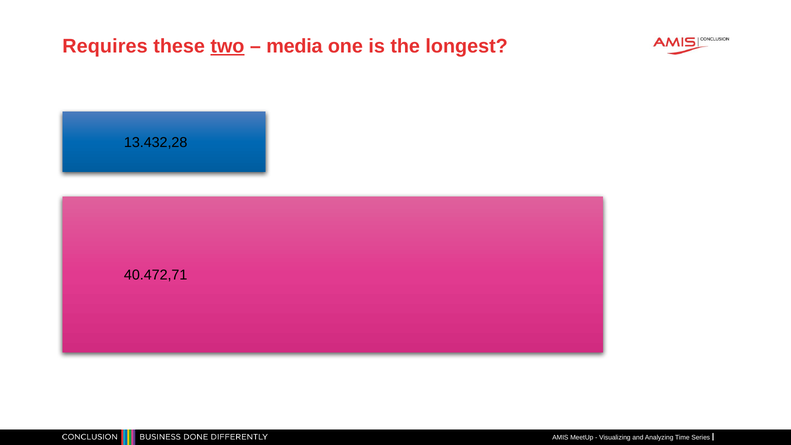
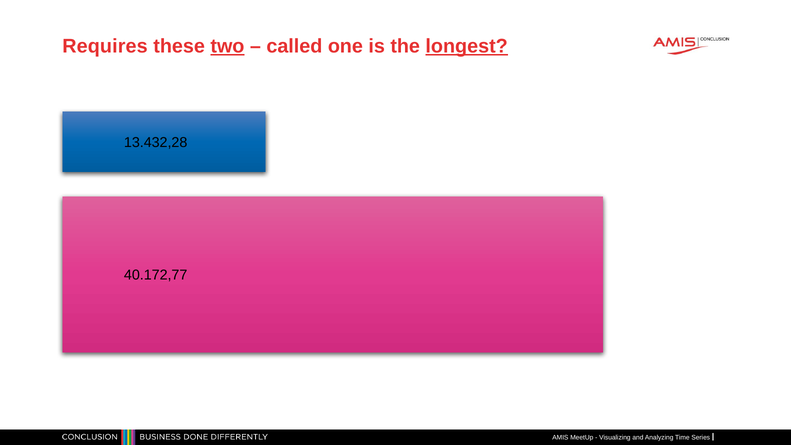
media: media -> called (294, 46)
longest underline: none -> present (467, 46)
40.472,71: 40.472,71 -> 40.172,77 (156, 275)
